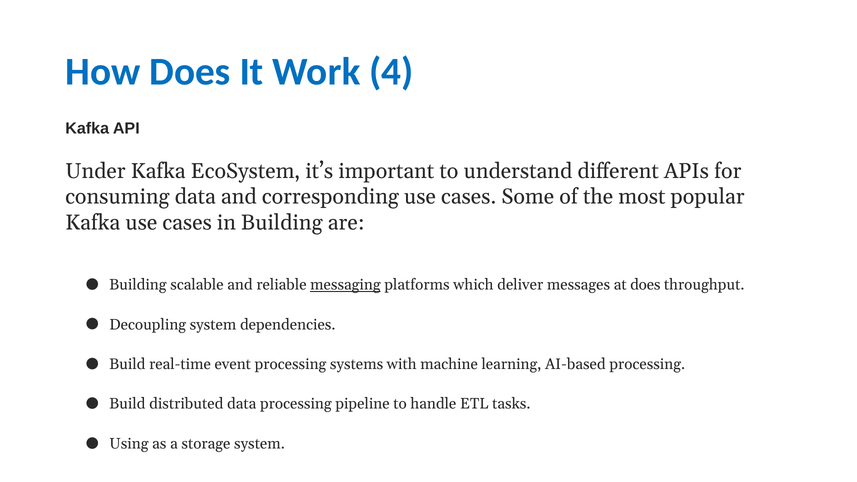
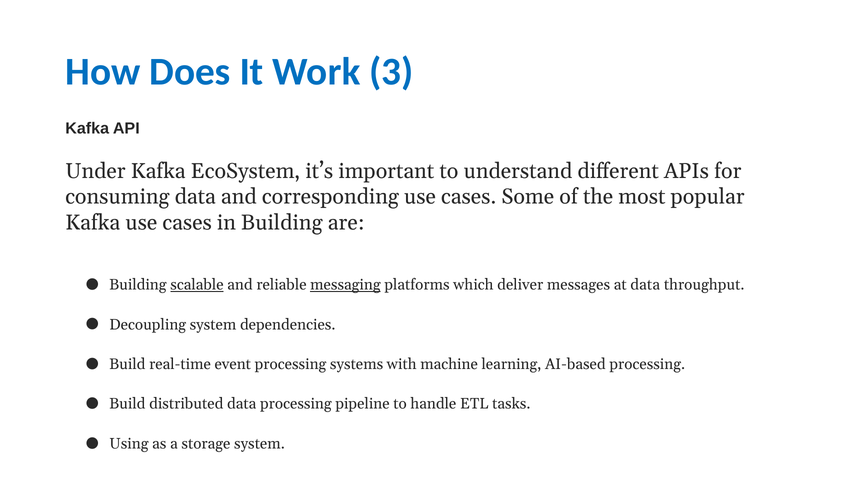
4: 4 -> 3 (391, 72)
scalable underline: none -> present (197, 285)
at does: does -> data (645, 285)
